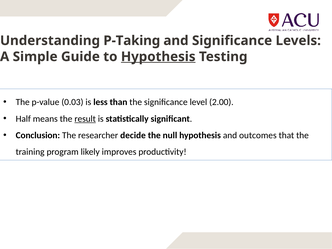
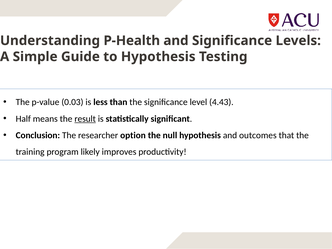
P-Taking: P-Taking -> P-Health (132, 41)
Hypothesis underline: present -> none (158, 57)
2.00: 2.00 -> 4.43 (221, 102)
decide: decide -> option (133, 135)
